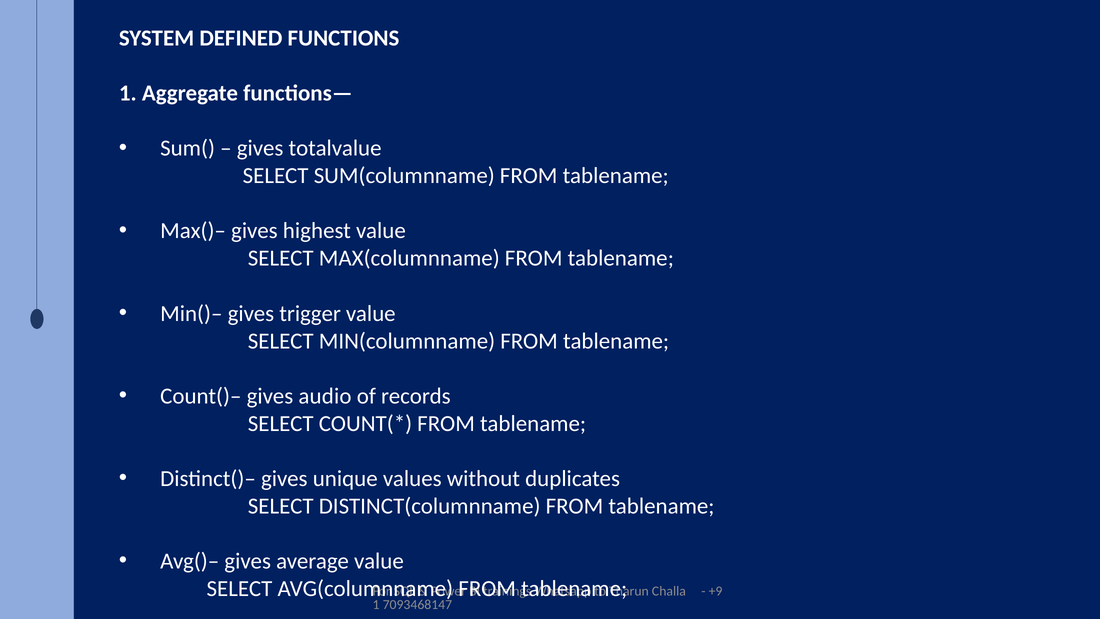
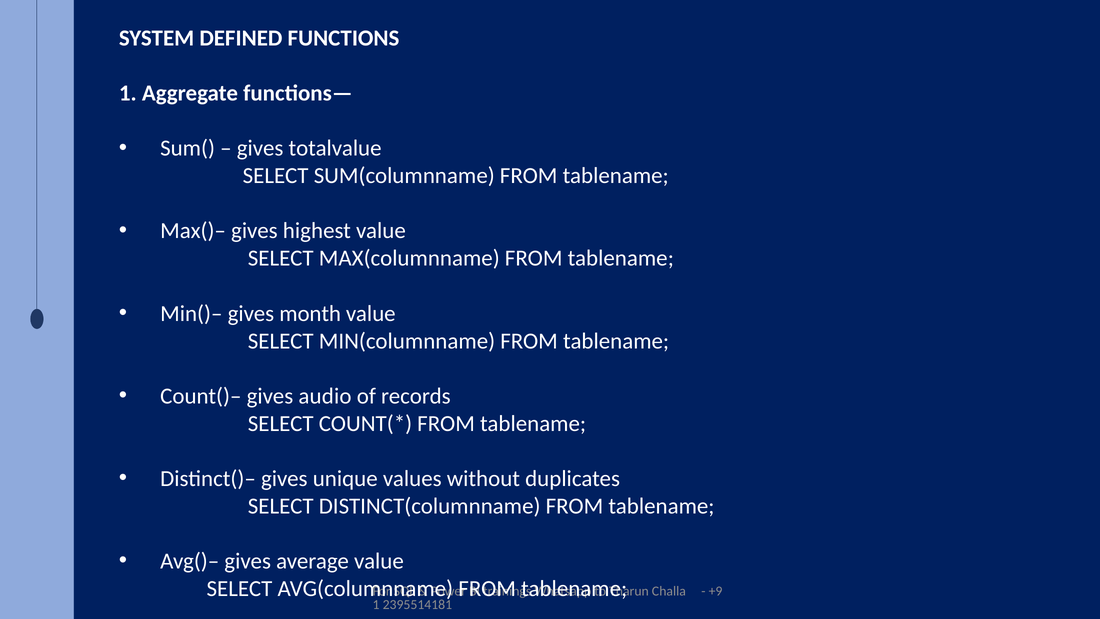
trigger: trigger -> month (310, 313)
7093468147: 7093468147 -> 2395514181 (417, 604)
